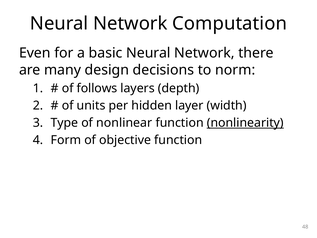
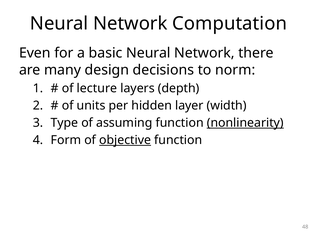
follows: follows -> lecture (97, 88)
nonlinear: nonlinear -> assuming (124, 123)
objective underline: none -> present (125, 140)
